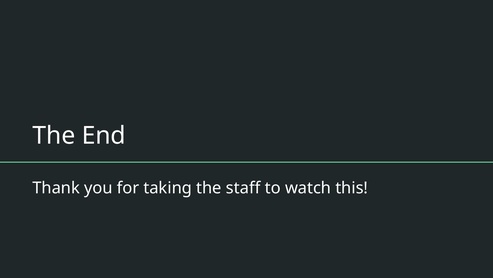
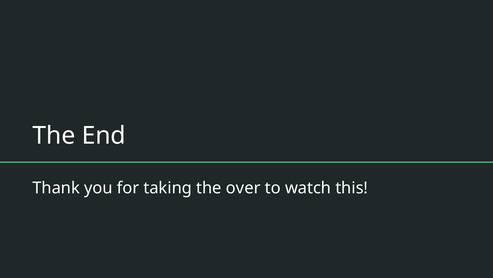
staff: staff -> over (243, 188)
